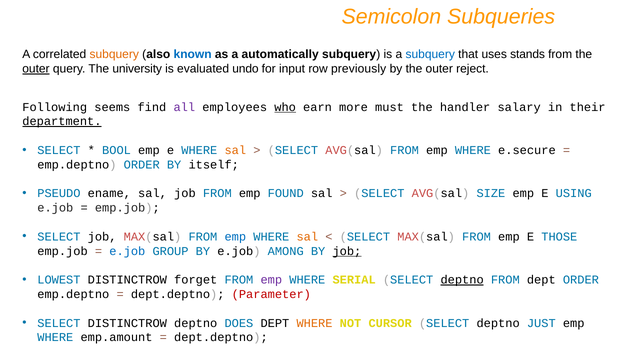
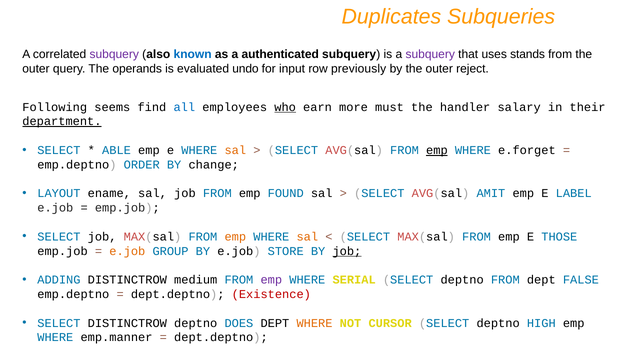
Semicolon: Semicolon -> Duplicates (391, 17)
subquery colour: orange -> purple (114, 54)
automatically: automatically -> authenticated (280, 54)
subquery colour: blue -> purple (430, 54)
outer underline: present -> none (36, 69)
university: university -> operands (137, 69)
all colour: purple -> blue (184, 107)
BOOL: BOOL -> ABLE (117, 150)
emp underline: none -> present (437, 150)
e.secure: e.secure -> e.forget (527, 150)
itself: itself -> change (214, 165)
PSEUDO: PSEUDO -> LAYOUT (59, 193)
SIZE: SIZE -> AMIT (491, 193)
USING: USING -> LABEL (574, 193)
emp colour: blue -> orange (235, 237)
e.job colour: blue -> orange (127, 251)
AMONG: AMONG -> STORE (286, 251)
LOWEST: LOWEST -> ADDING (59, 280)
forget: forget -> medium (196, 280)
deptno underline: present -> none (462, 280)
dept ORDER: ORDER -> FALSE (581, 280)
Parameter: Parameter -> Existence (271, 294)
JUST: JUST -> HIGH (541, 323)
emp.amount: emp.amount -> emp.manner (117, 337)
